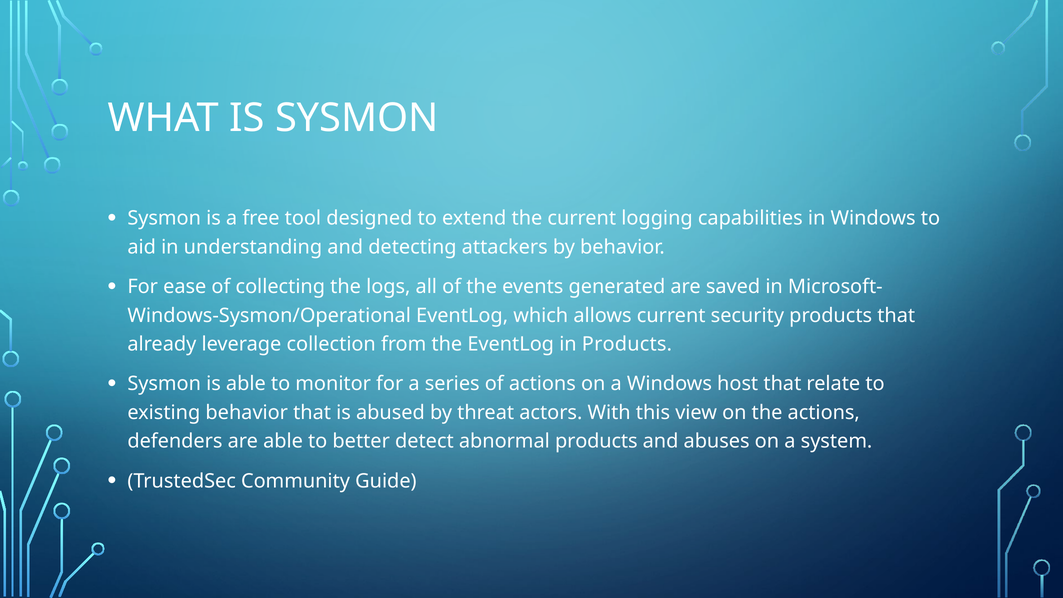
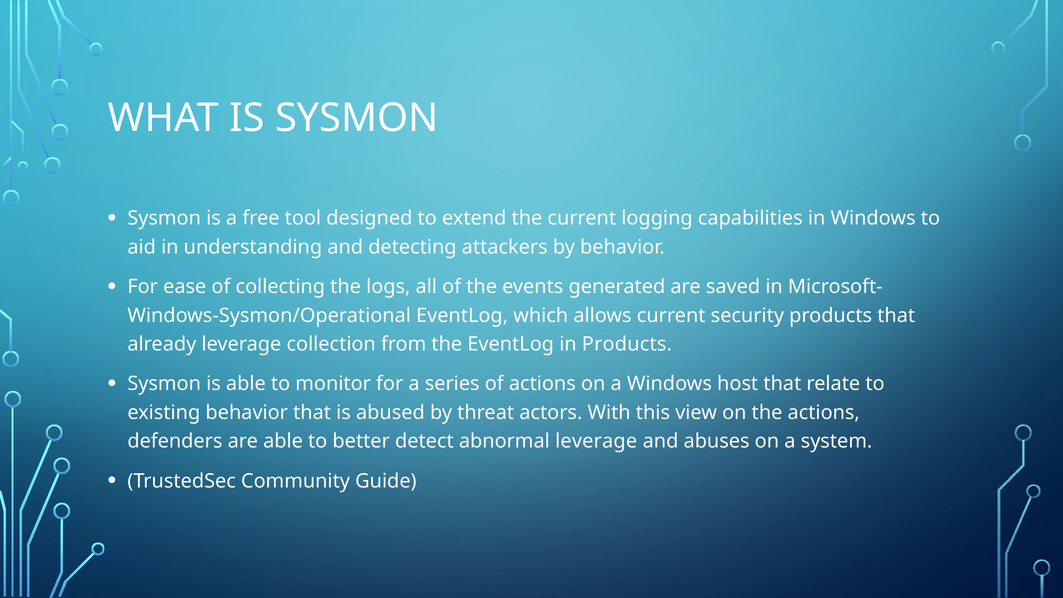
abnormal products: products -> leverage (596, 441)
